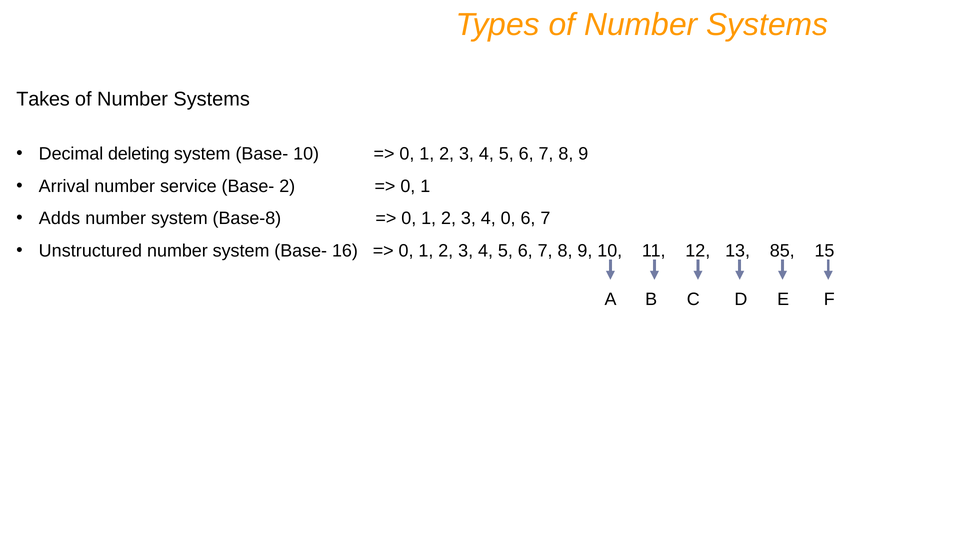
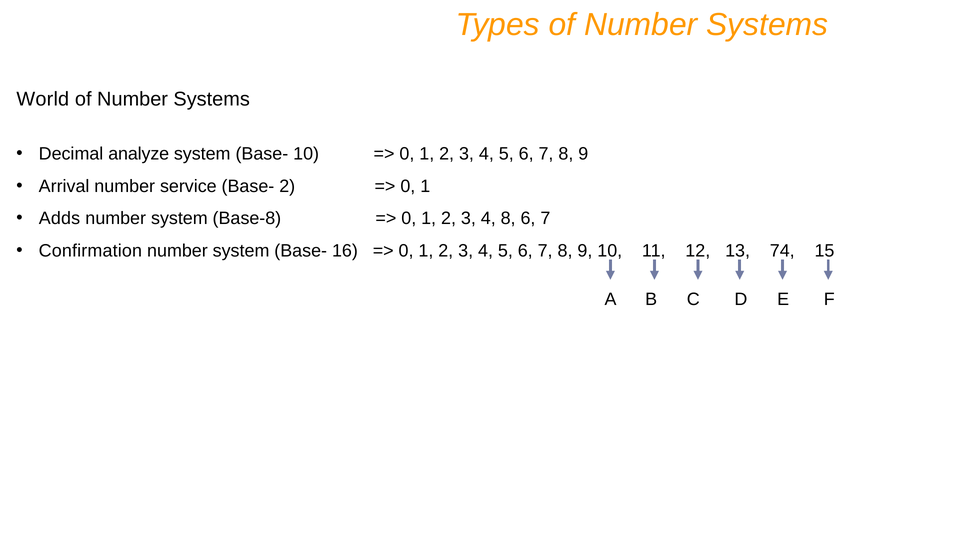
Takes: Takes -> World (43, 99)
deleting: deleting -> analyze (139, 154)
4 0: 0 -> 8 (508, 219)
Unstructured: Unstructured -> Confirmation (90, 251)
85: 85 -> 74 (782, 251)
